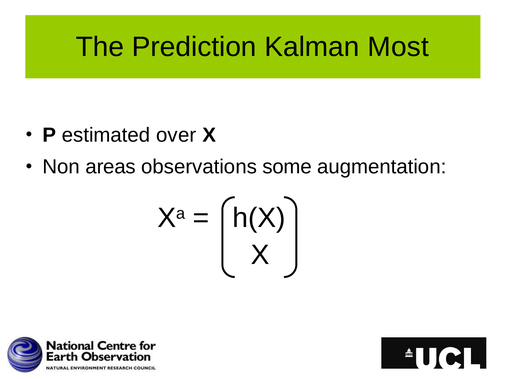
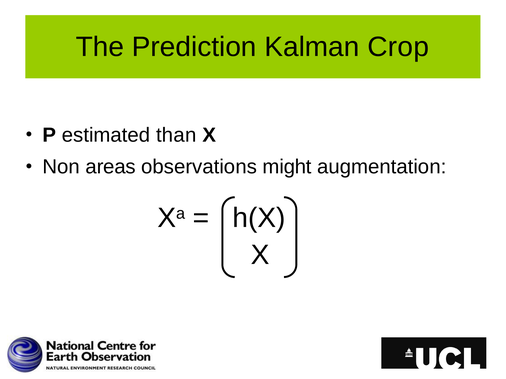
Most: Most -> Crop (398, 47)
over: over -> than (176, 135)
some: some -> might (287, 167)
